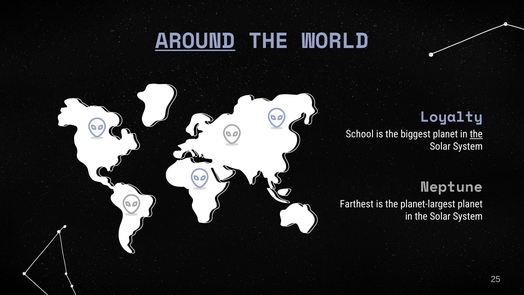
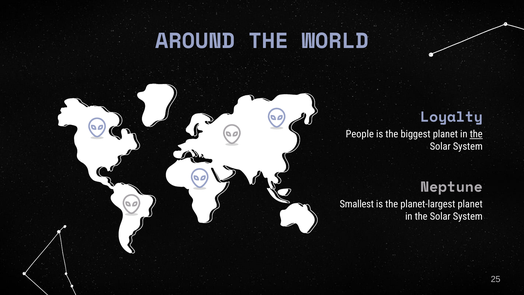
AROUND underline: present -> none (195, 41)
School: School -> People (360, 134)
Farthest: Farthest -> Smallest (357, 204)
